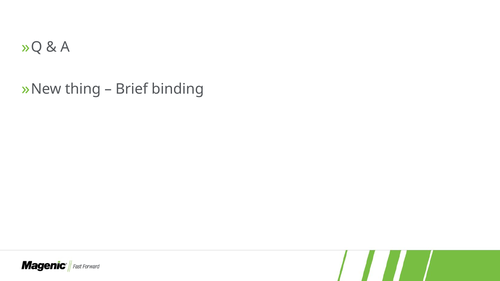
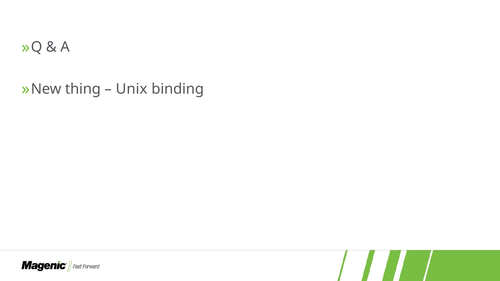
Brief: Brief -> Unix (132, 89)
